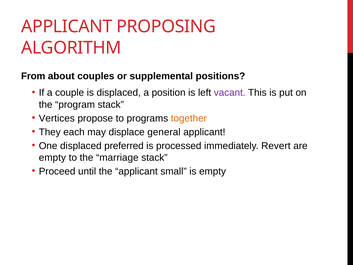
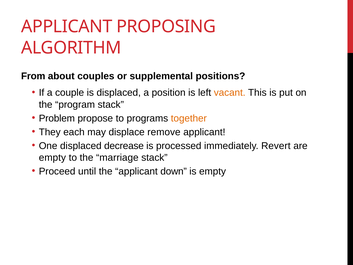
vacant colour: purple -> orange (230, 93)
Vertices: Vertices -> Problem (57, 118)
general: general -> remove (164, 132)
preferred: preferred -> decrease (124, 146)
small: small -> down (174, 171)
